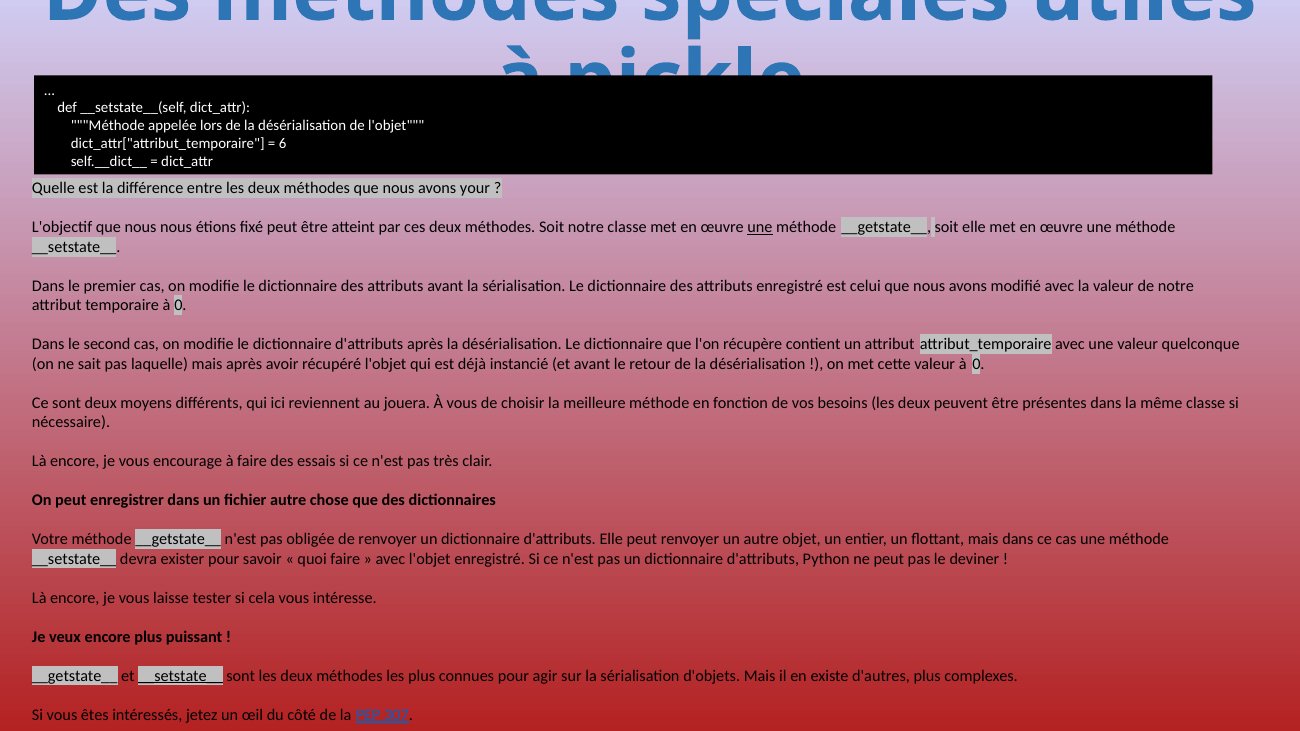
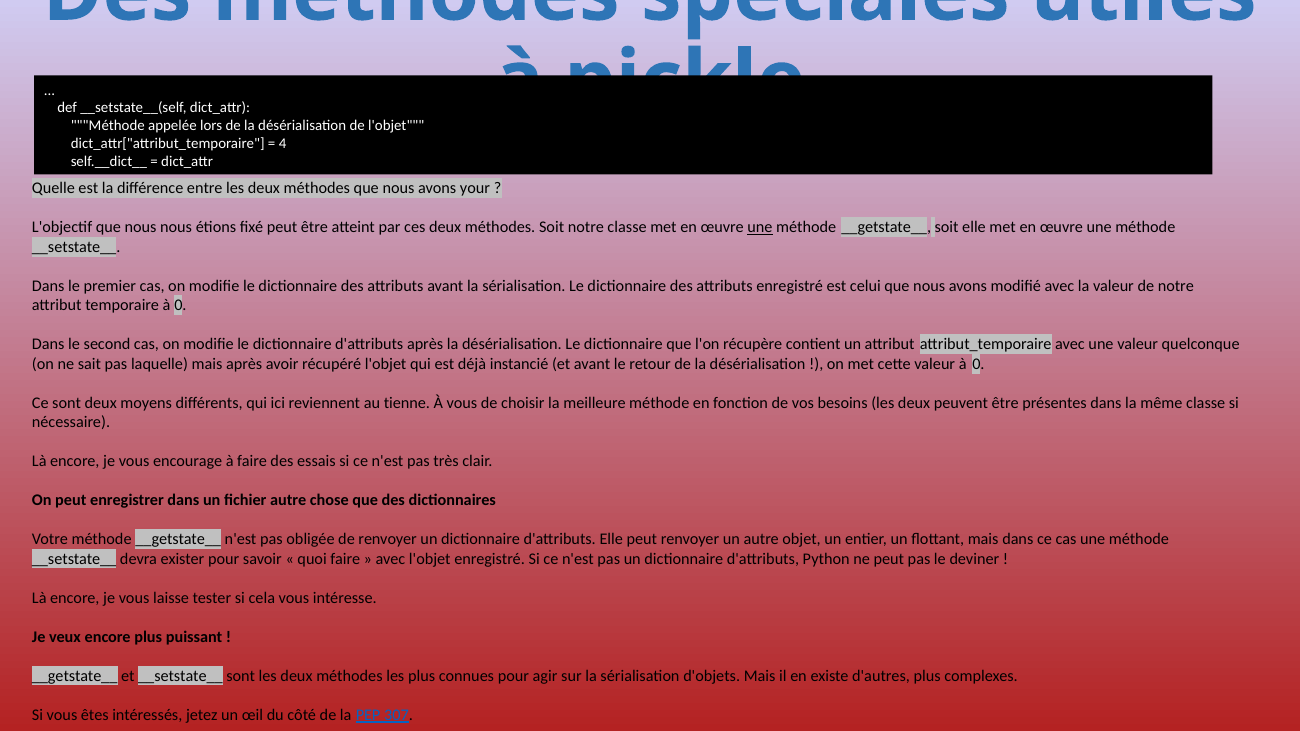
6: 6 -> 4 (283, 144)
jouera: jouera -> tienne (407, 403)
__setstate__ underline: present -> none (180, 676)
